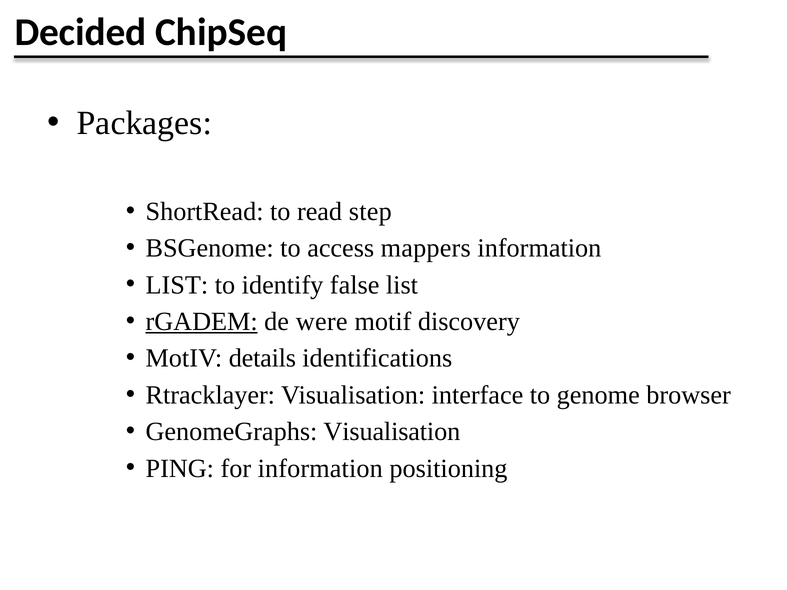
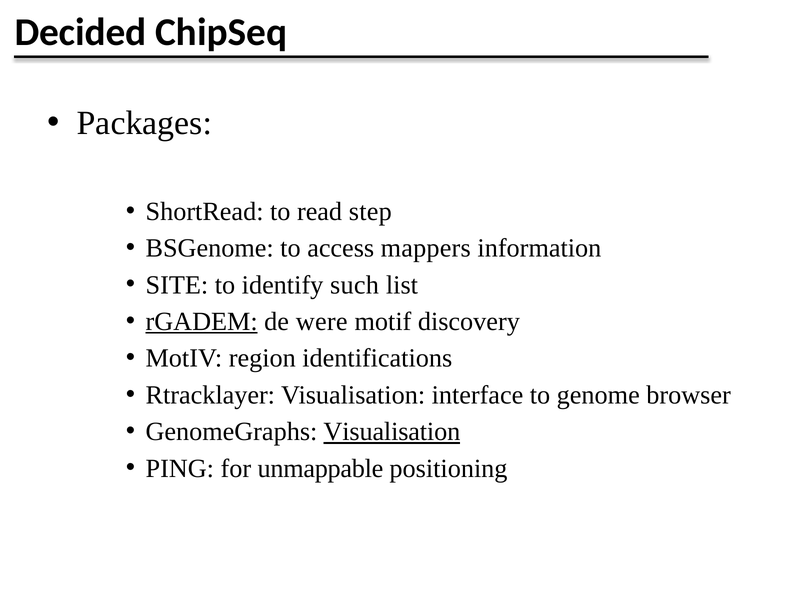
LIST: LIST -> SITE (177, 285)
false: false -> such (355, 285)
details: details -> region (262, 358)
Visualisation underline: none -> present (392, 432)
for information: information -> unmappable (320, 469)
